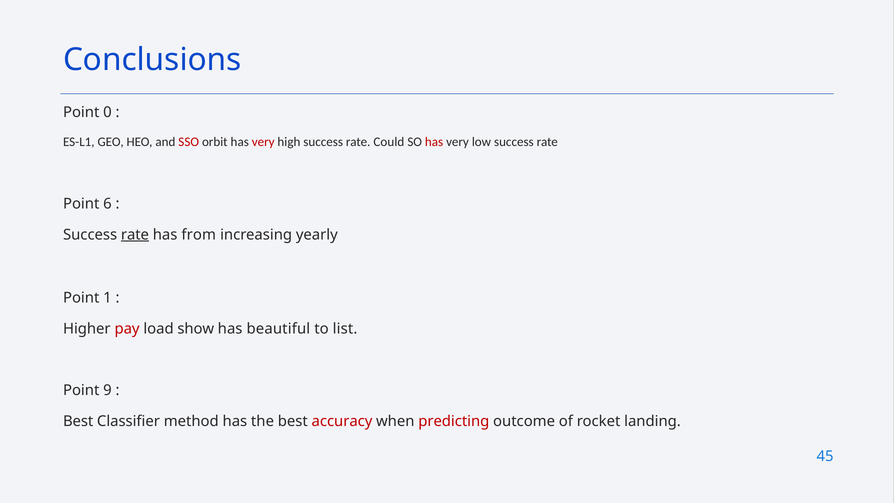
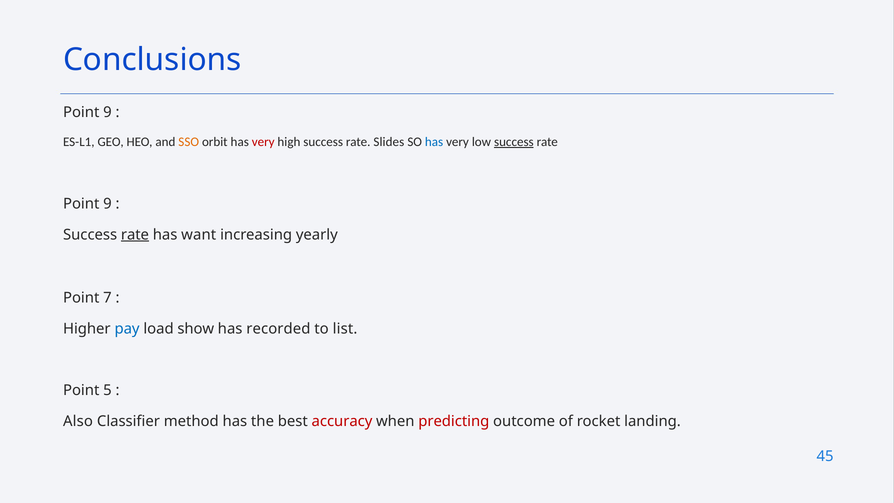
0: 0 -> 9 (108, 112)
SSO colour: red -> orange (189, 142)
Could: Could -> Slides (389, 142)
has colour: red -> blue (434, 142)
success underline: none -> present (514, 142)
6: 6 -> 9 (108, 204)
from: from -> want (199, 235)
1: 1 -> 7 (108, 298)
pay colour: red -> blue (127, 329)
beautiful: beautiful -> recorded (278, 329)
9: 9 -> 5 (108, 390)
Best: Best -> Also (78, 421)
